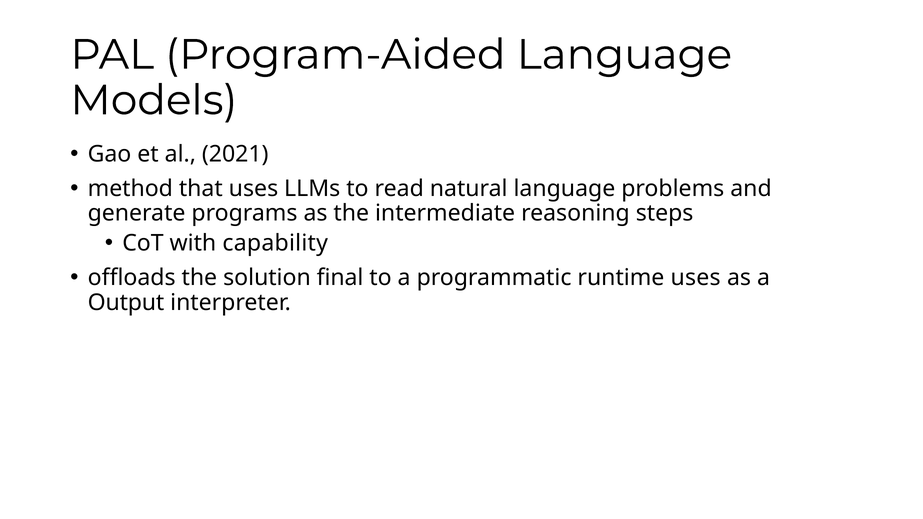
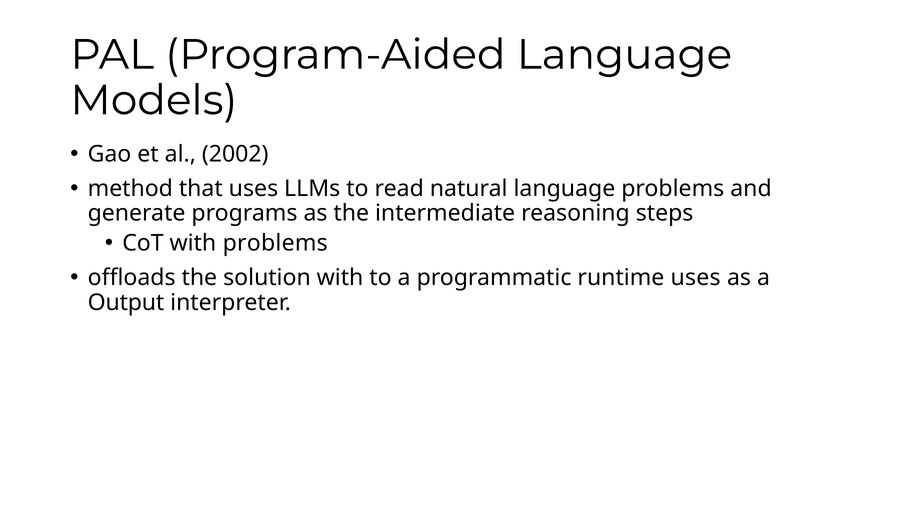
2021: 2021 -> 2002 (235, 154)
with capability: capability -> problems (275, 243)
solution final: final -> with (340, 278)
